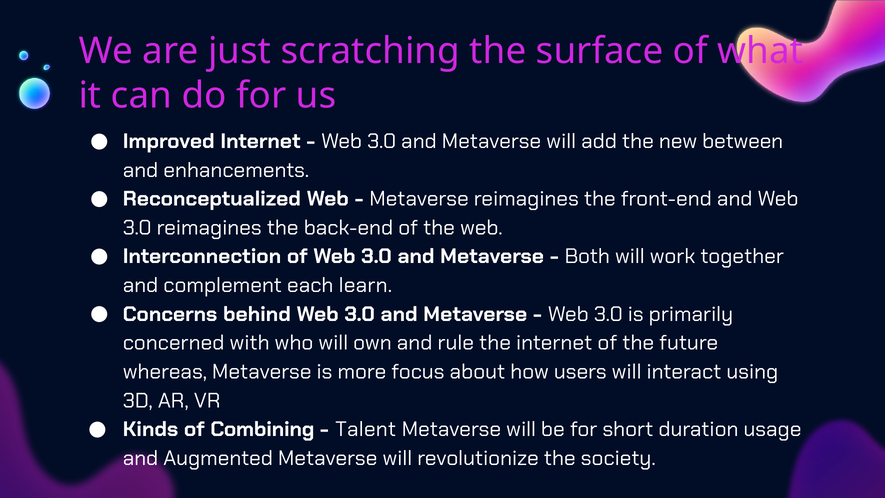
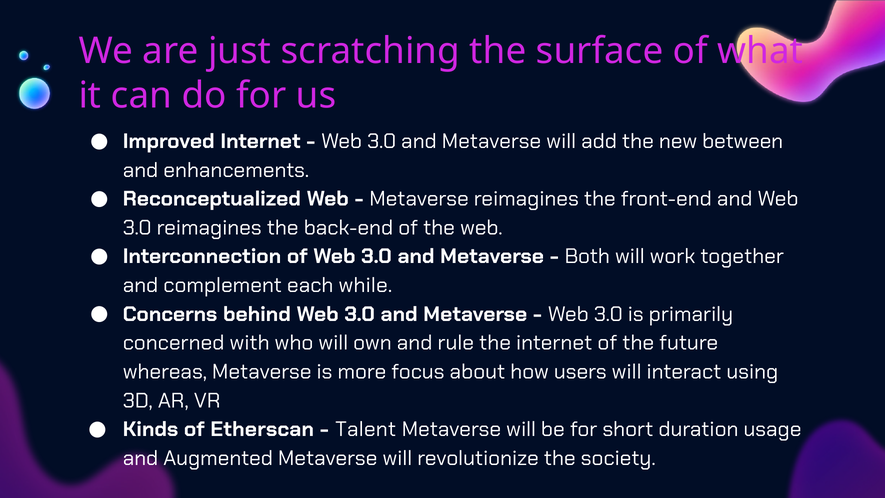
learn: learn -> while (365, 285)
Combining: Combining -> Etherscan (262, 429)
